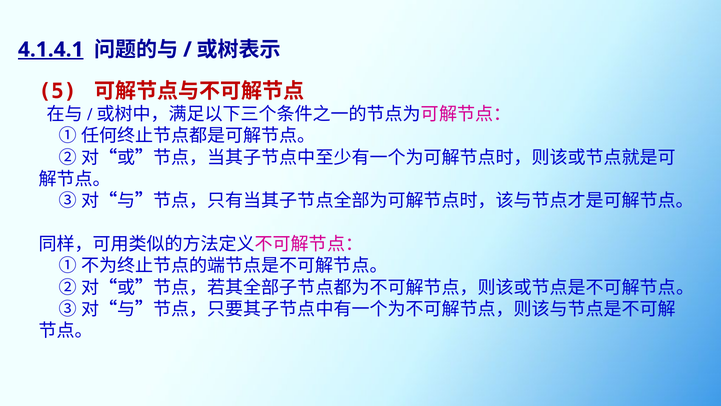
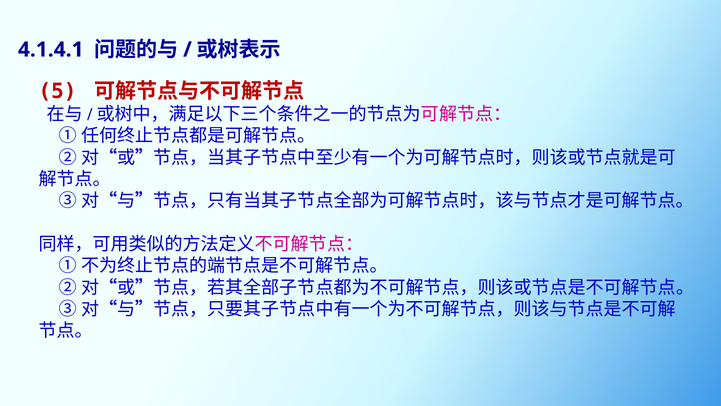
4.1.4.1 underline: present -> none (51, 50)
